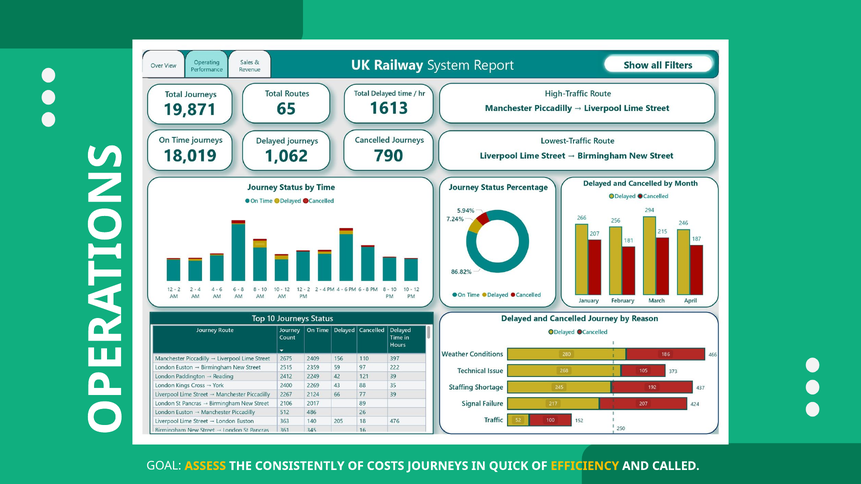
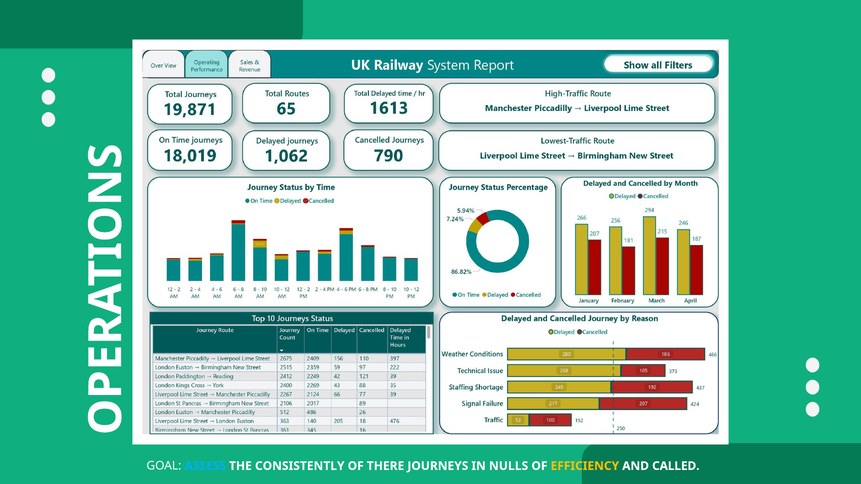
ASSESS colour: yellow -> light blue (205, 466)
COSTS: COSTS -> THERE (386, 466)
QUICK: QUICK -> NULLS (509, 466)
